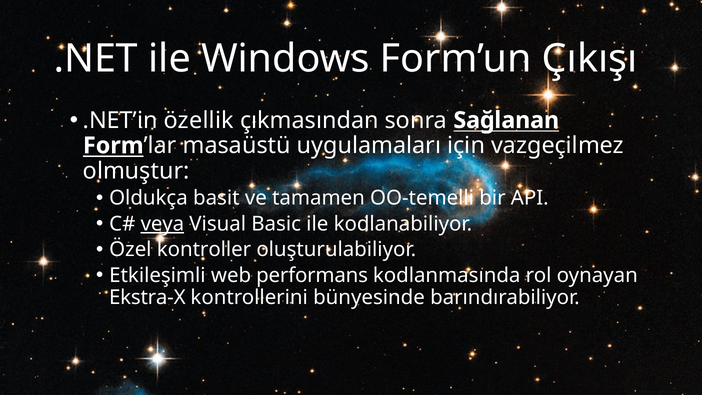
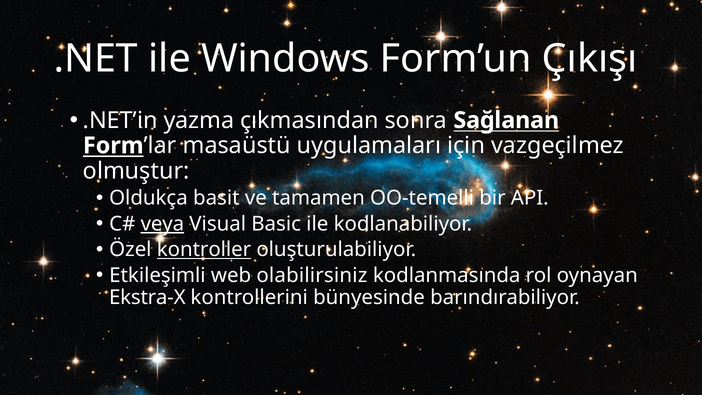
özellik: özellik -> yazma (199, 120)
kontroller underline: none -> present (204, 250)
performans: performans -> olabilirsiniz (312, 275)
